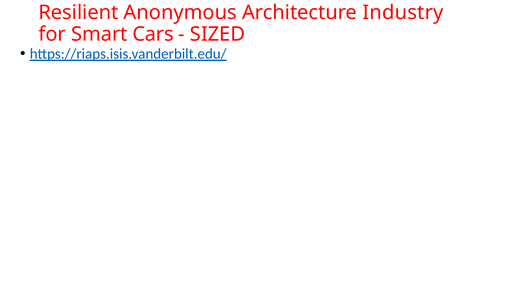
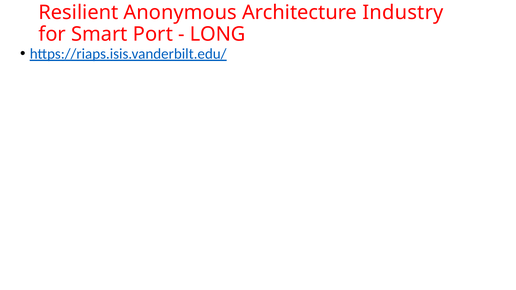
Cars: Cars -> Port (153, 34)
SIZED: SIZED -> LONG (218, 34)
